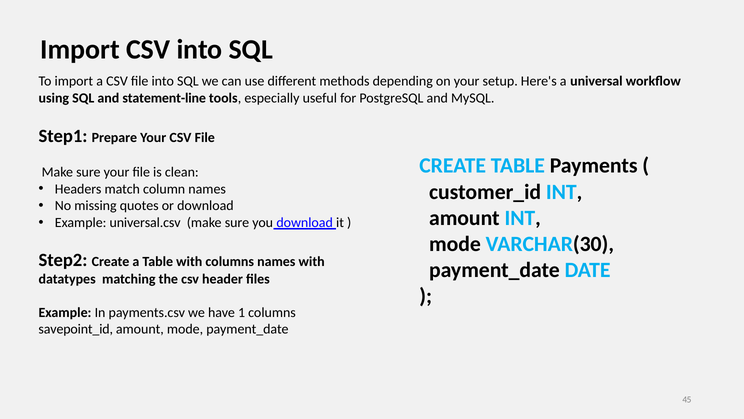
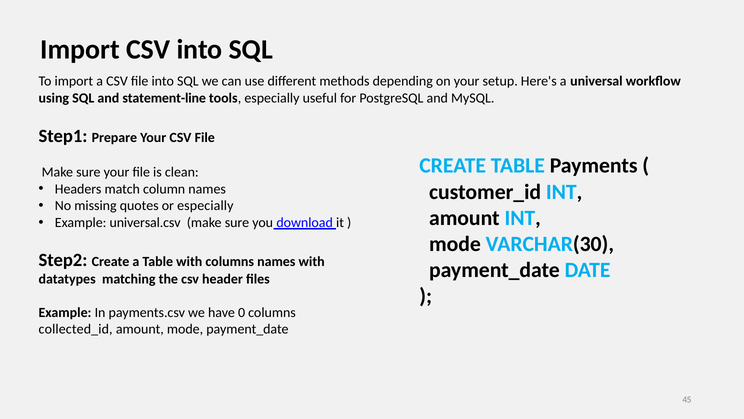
or download: download -> especially (205, 206)
1: 1 -> 0 (242, 312)
savepoint_id: savepoint_id -> collected_id (76, 329)
